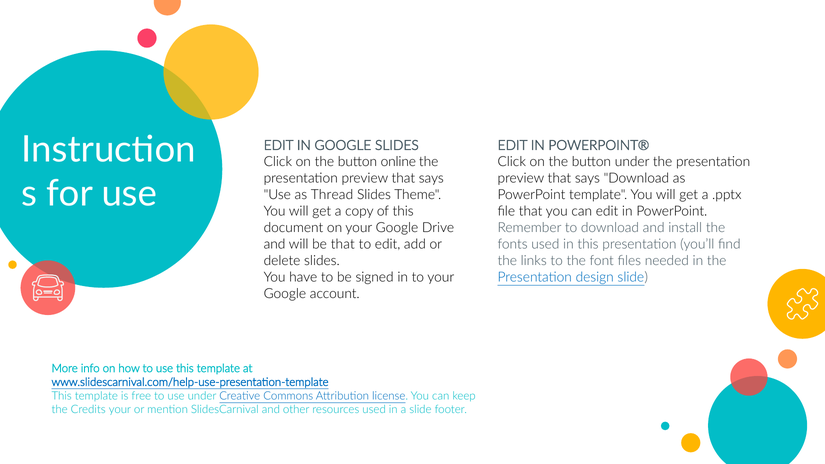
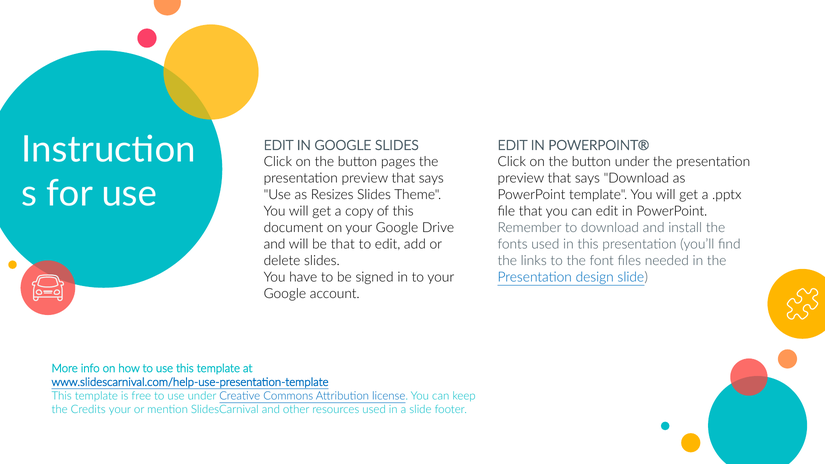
online: online -> pages (398, 162)
Thread: Thread -> Resizes (332, 195)
